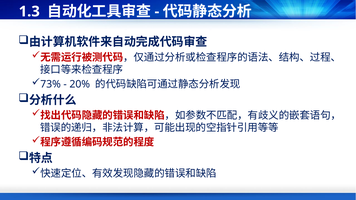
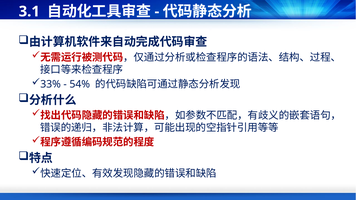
1.3: 1.3 -> 3.1 (29, 12)
73%: 73% -> 33% (51, 84)
20%: 20% -> 54% (80, 84)
